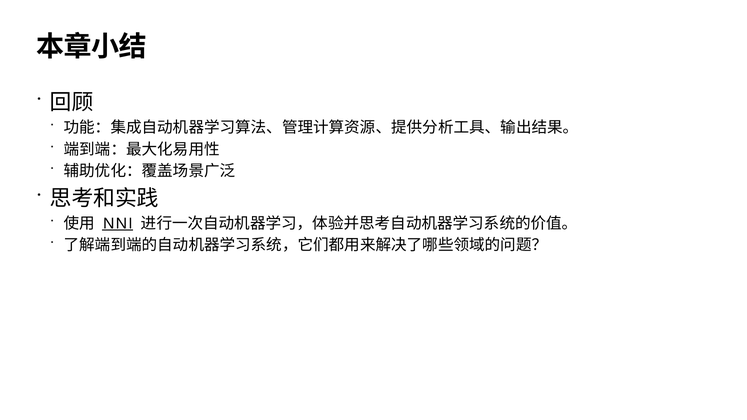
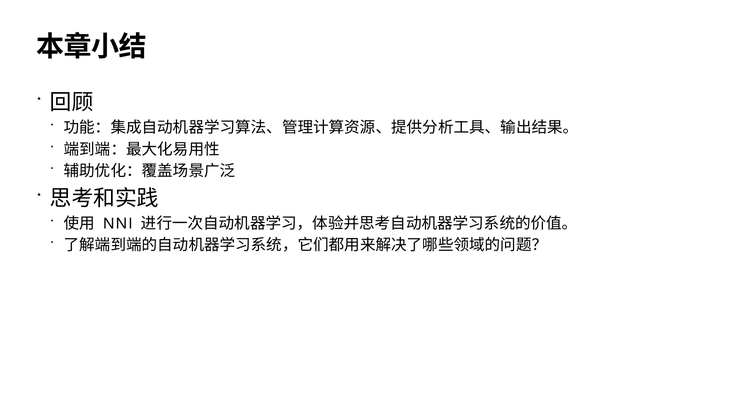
NNI underline: present -> none (118, 224)
